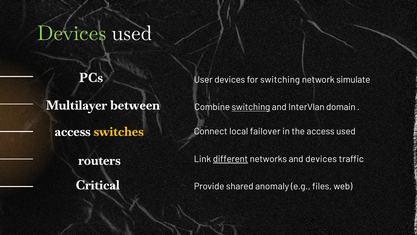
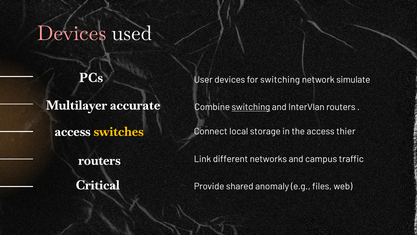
Devices colour: light green -> pink (72, 33)
between: between -> accurate (135, 105)
InterVlan domain: domain -> routers (341, 107)
failover: failover -> storage (265, 131)
access used: used -> thier (346, 131)
different underline: present -> none (230, 159)
and devices: devices -> campus (321, 159)
